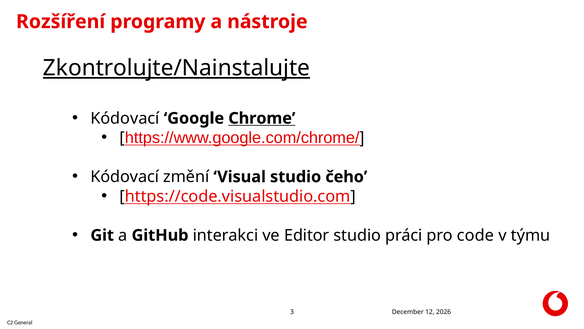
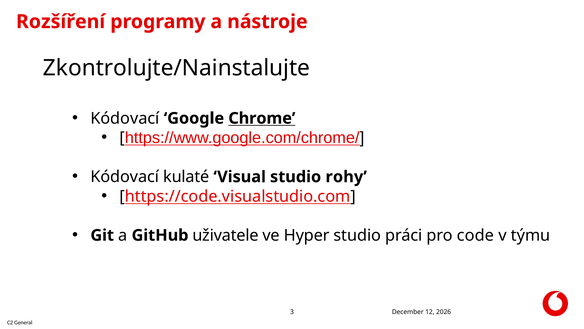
Zkontrolujte/Nainstalujte underline: present -> none (177, 68)
změní: změní -> kulaté (186, 177)
čeho: čeho -> rohy (346, 177)
interakci: interakci -> uživatele (226, 235)
Editor: Editor -> Hyper (307, 235)
